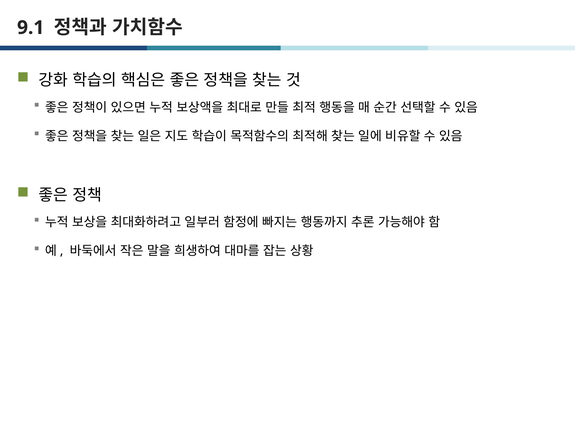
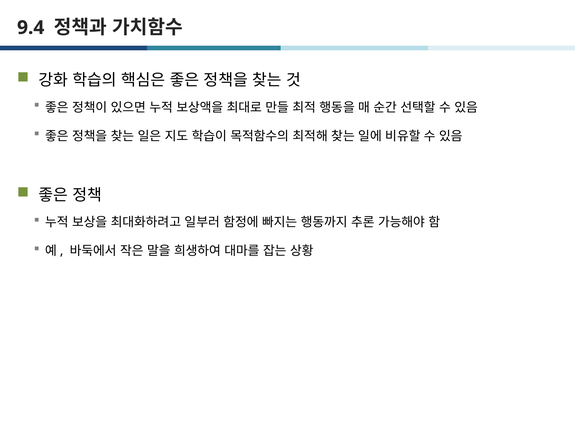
9.1: 9.1 -> 9.4 (31, 28)
